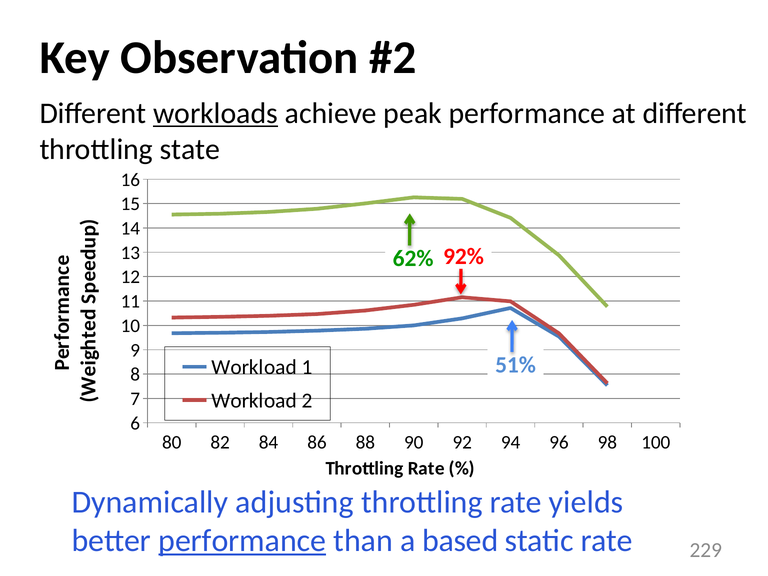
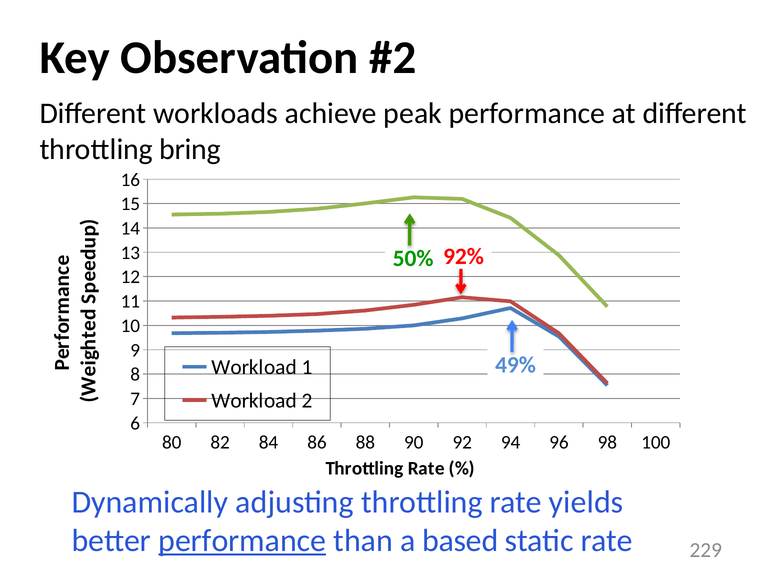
workloads underline: present -> none (216, 113)
state: state -> bring (190, 149)
62%: 62% -> 50% (413, 259)
51%: 51% -> 49% (516, 365)
